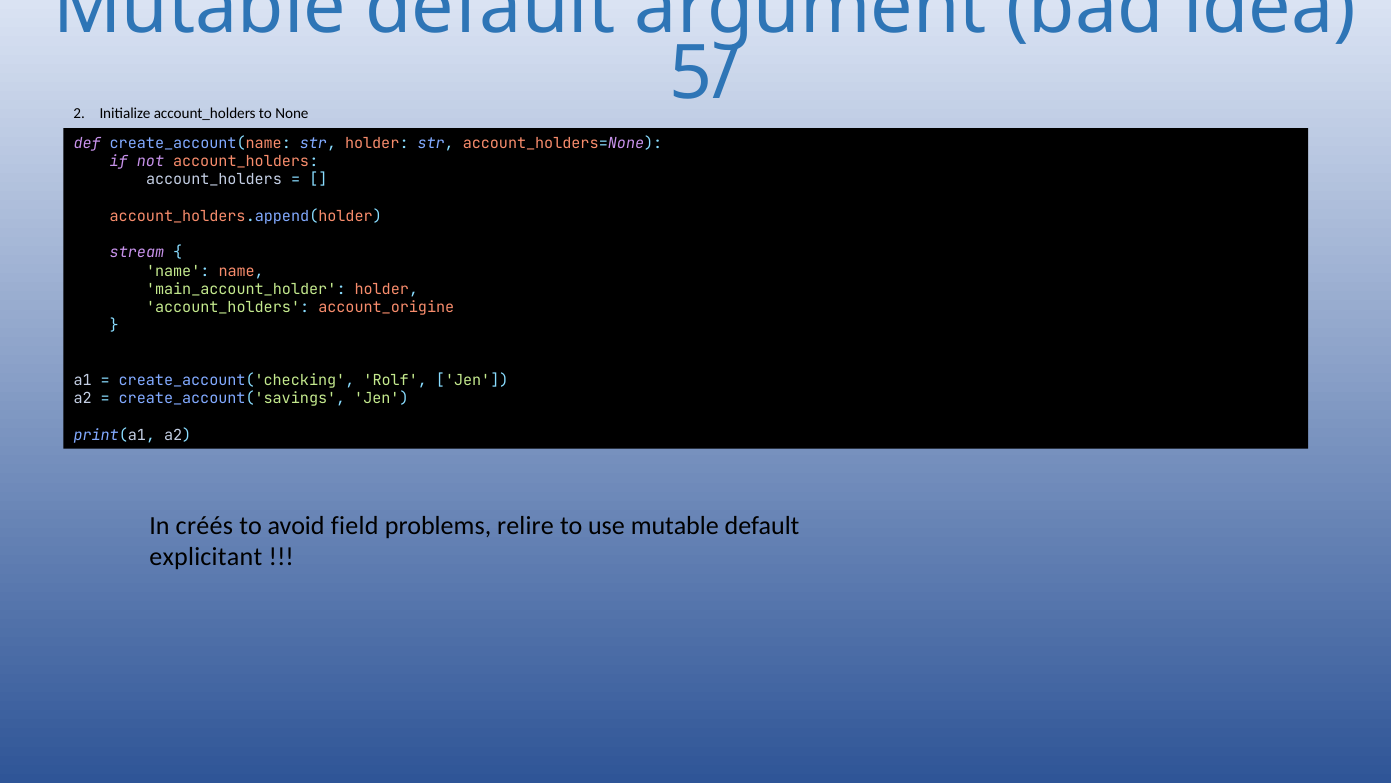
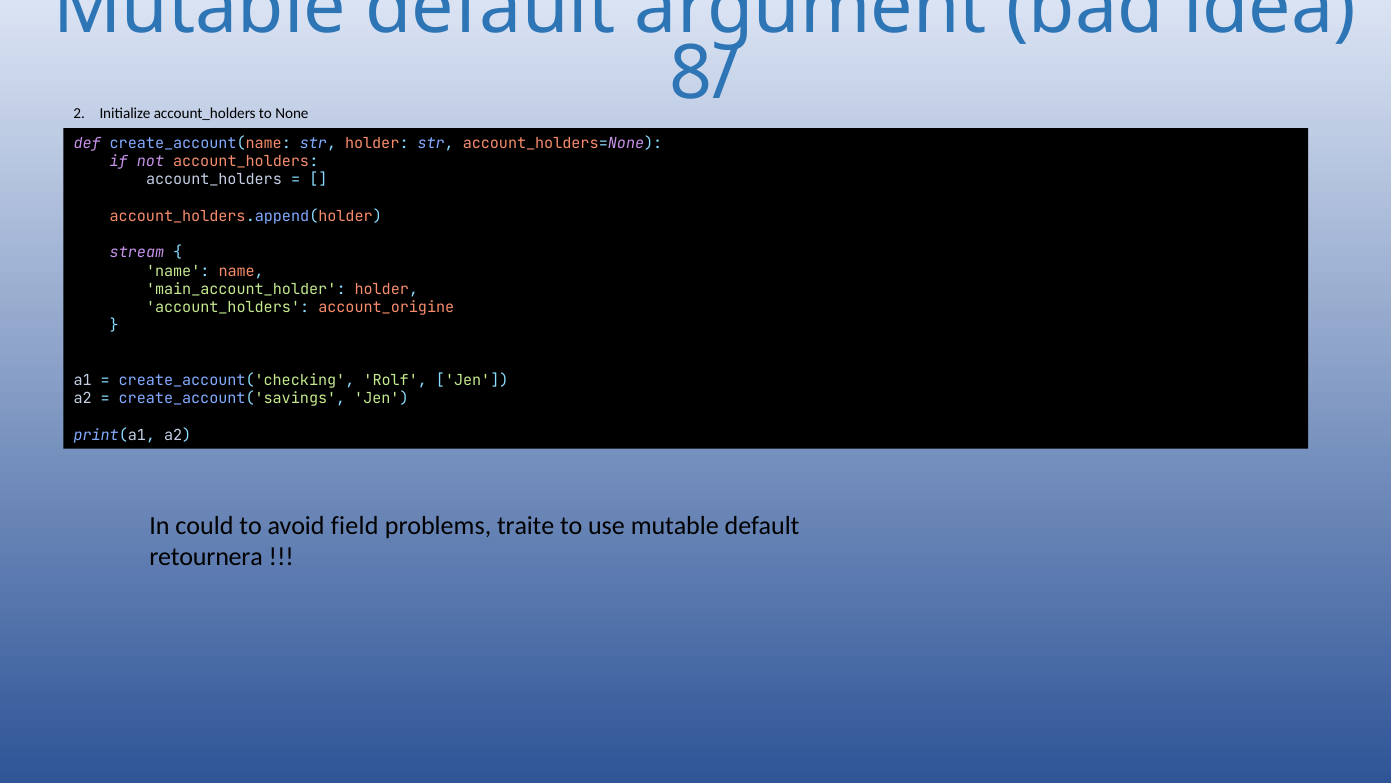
5/: 5/ -> 8/ (705, 73)
créés: créés -> could (204, 525)
relire: relire -> traite (526, 525)
explicitant: explicitant -> retournera (206, 557)
